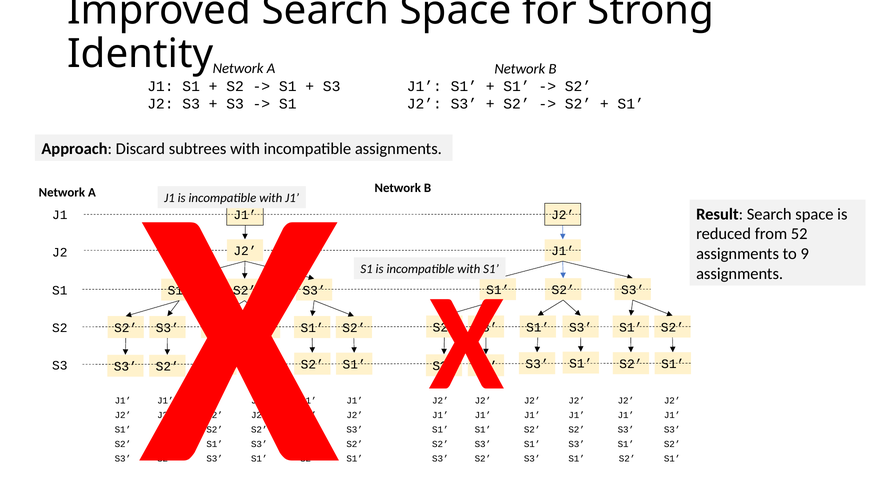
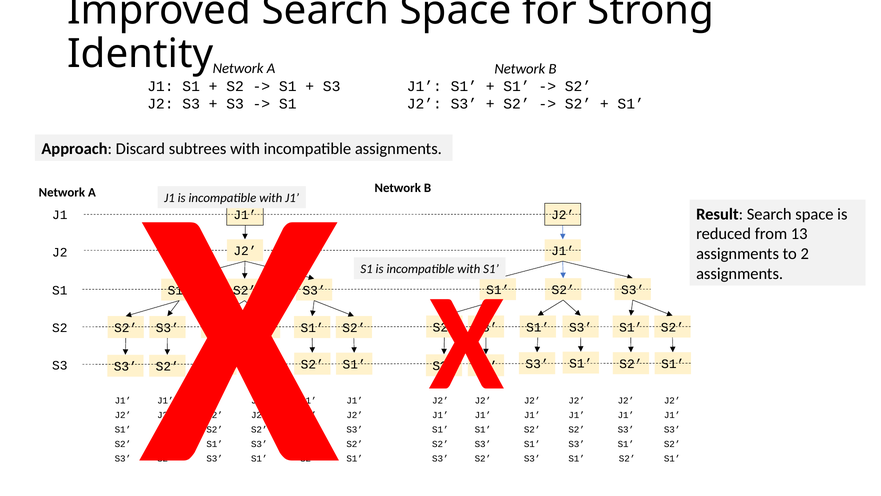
52: 52 -> 13 (799, 234)
9: 9 -> 2 (805, 254)
